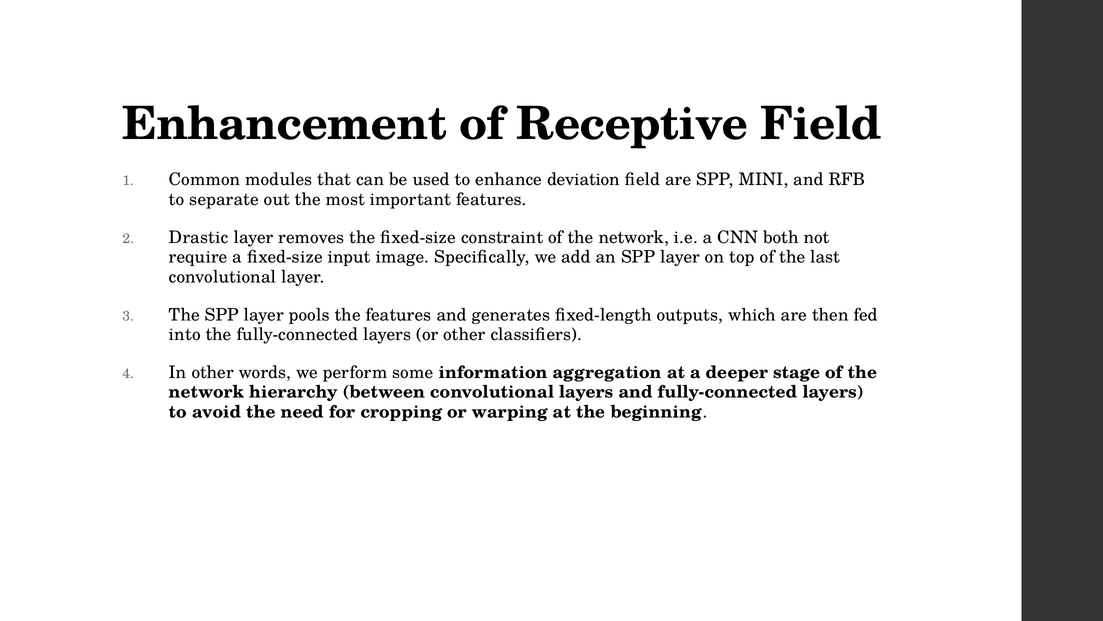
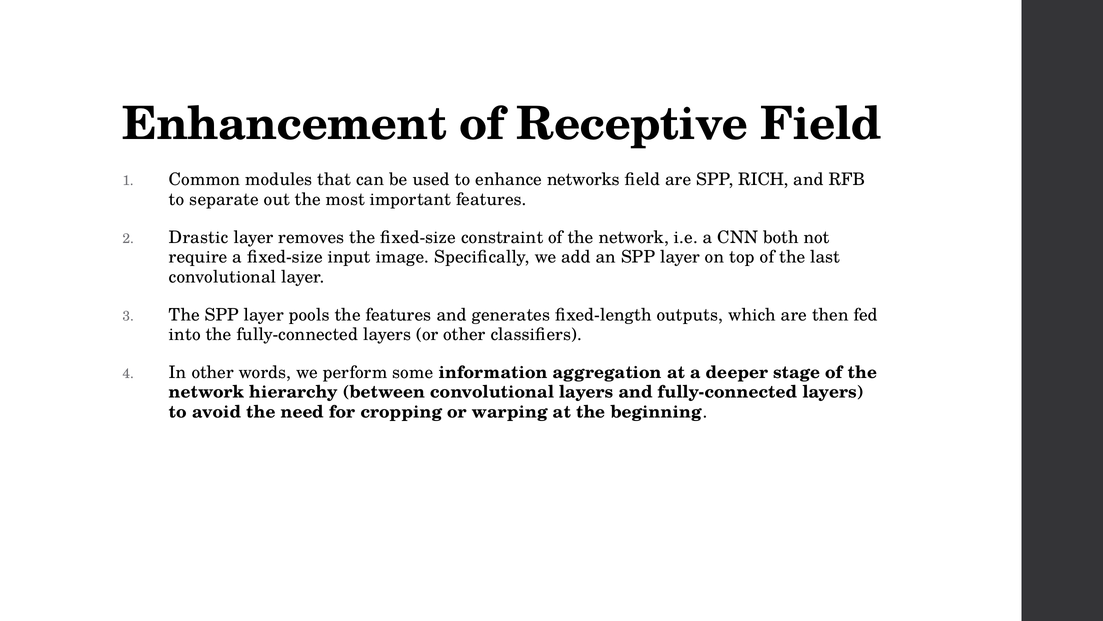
deviation: deviation -> networks (583, 180)
MINI: MINI -> RICH (764, 180)
